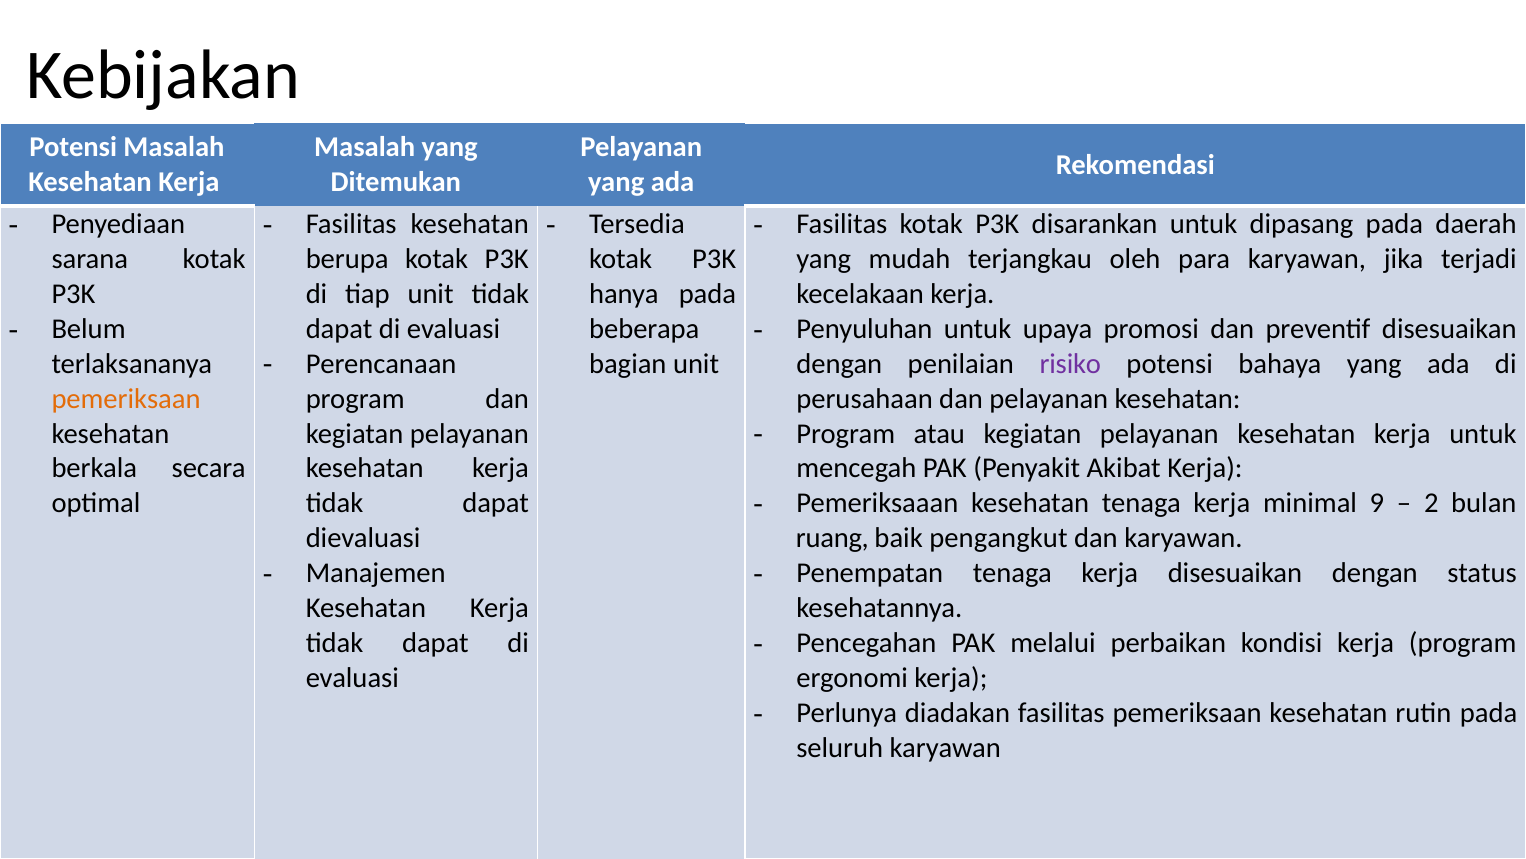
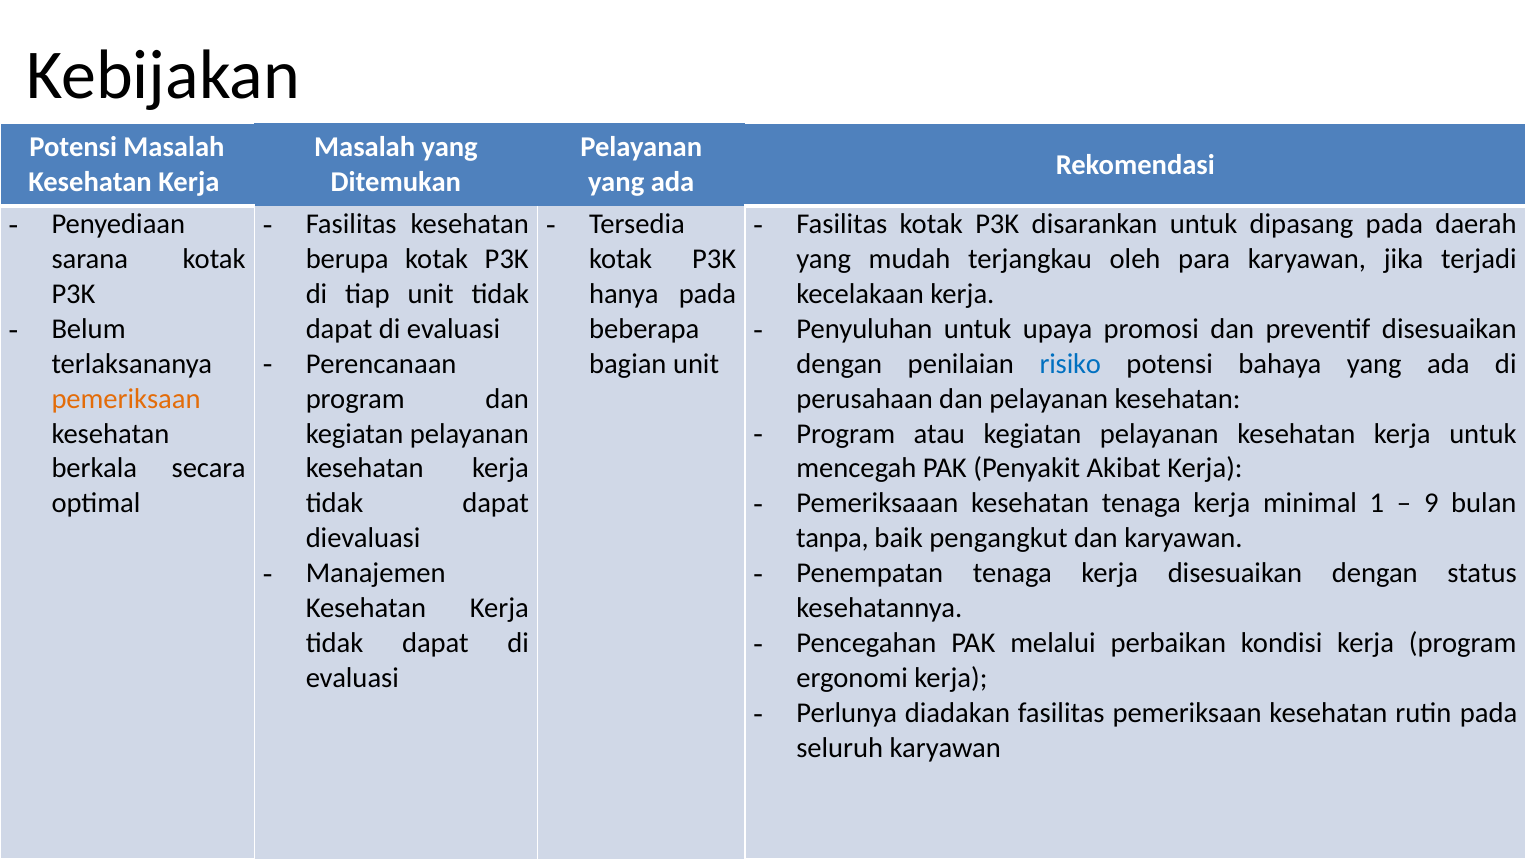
risiko colour: purple -> blue (1070, 363)
9: 9 -> 1 (1377, 503)
2: 2 -> 9 (1431, 503)
ruang: ruang -> tanpa (832, 538)
